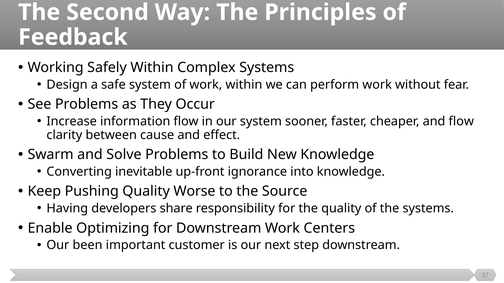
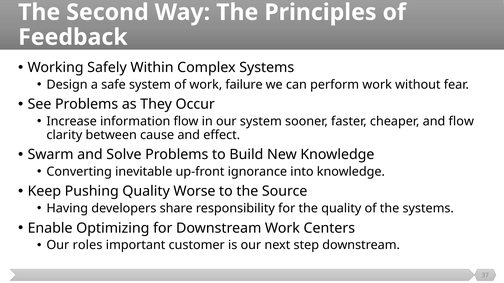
work within: within -> failure (244, 85)
been: been -> roles (88, 246)
